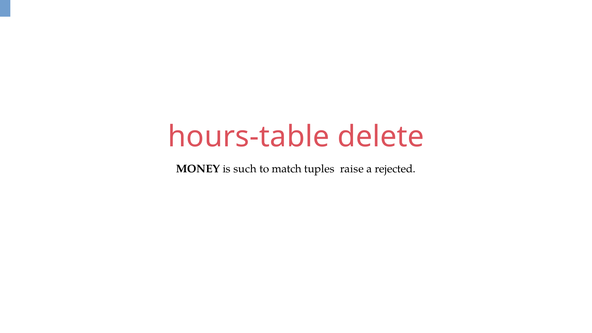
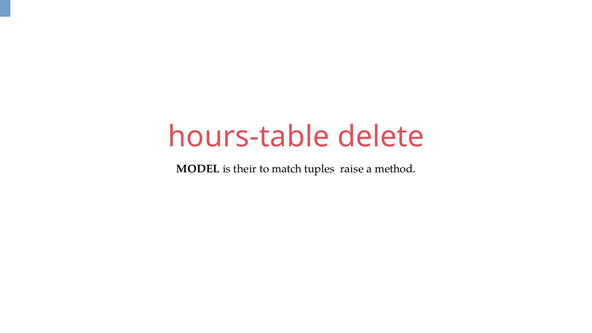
MONEY: MONEY -> MODEL (198, 169)
such: such -> their (245, 169)
rejected: rejected -> method (395, 169)
